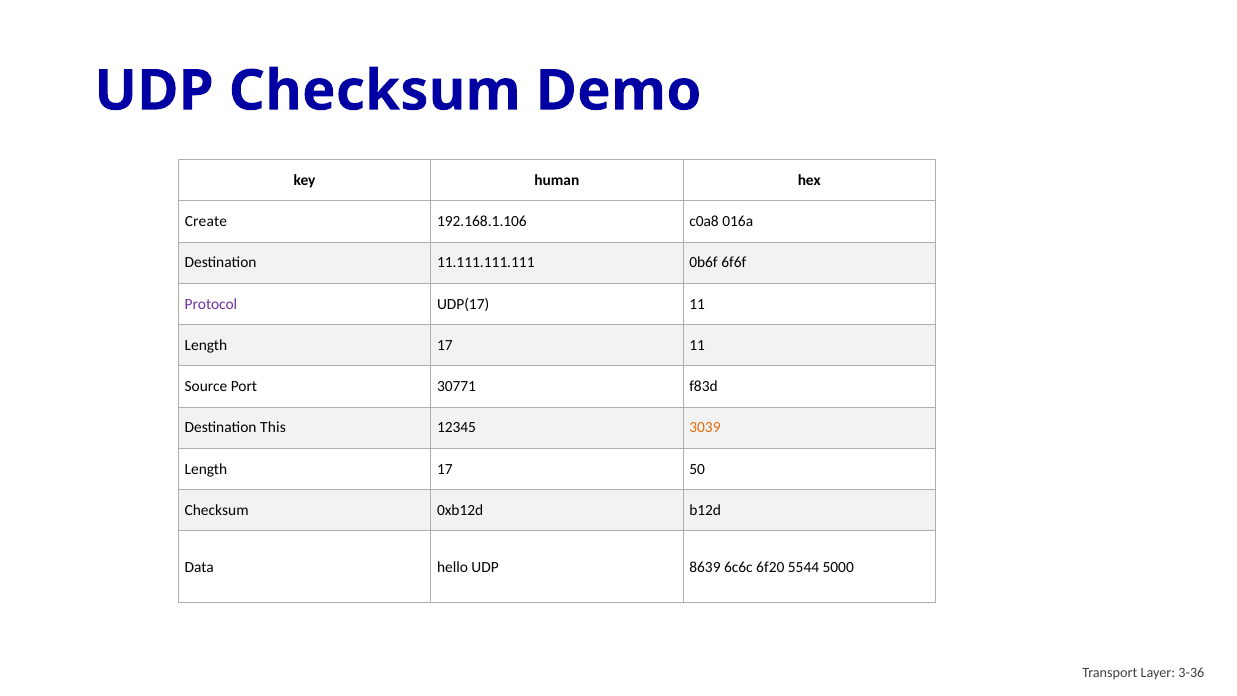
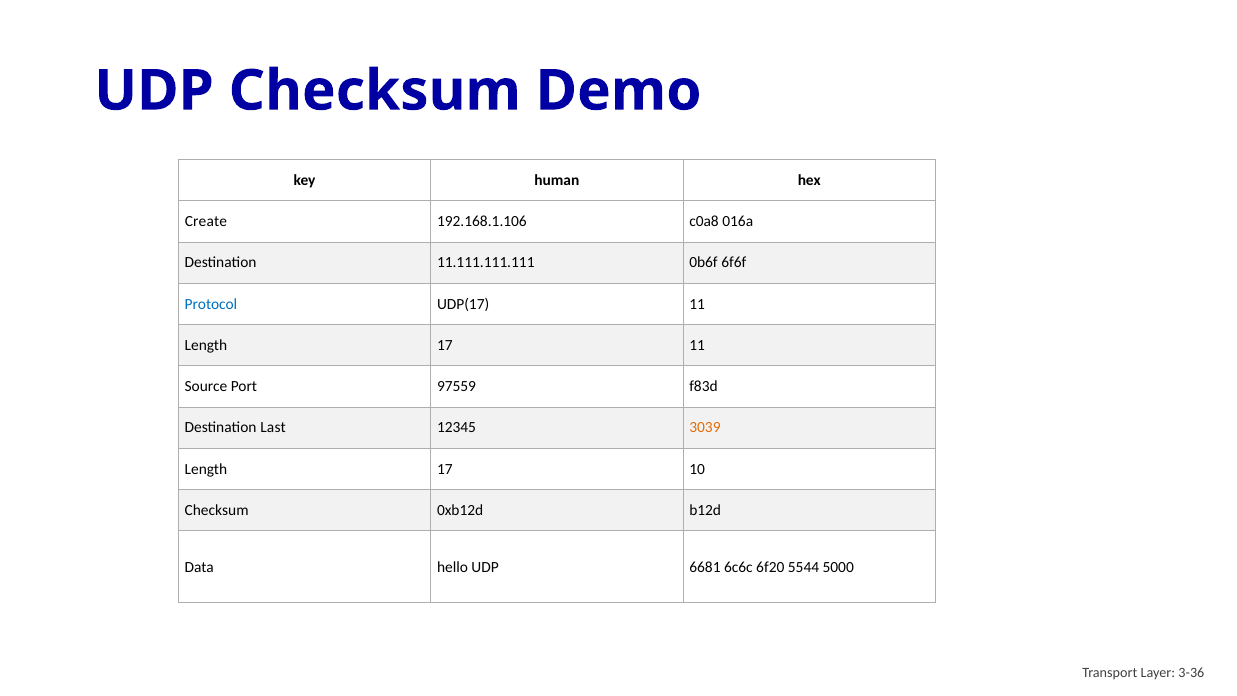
Protocol colour: purple -> blue (211, 304)
30771: 30771 -> 97559 (457, 386)
This: This -> Last (273, 428)
50: 50 -> 10 (697, 469)
8639: 8639 -> 6681 (705, 567)
